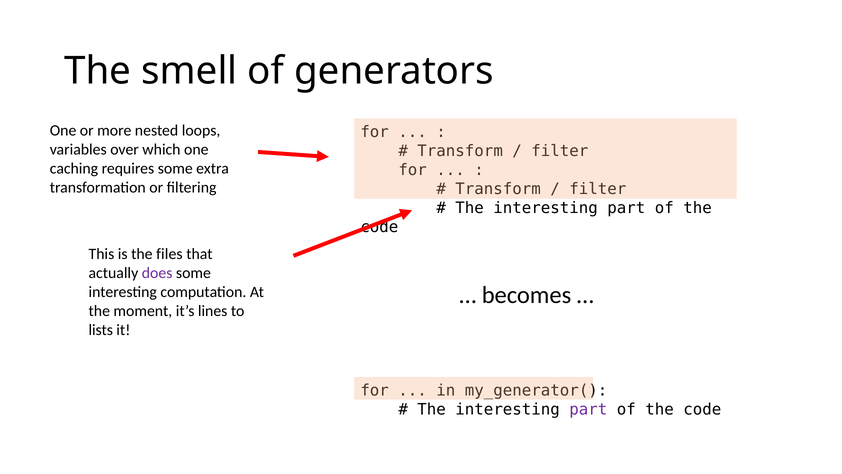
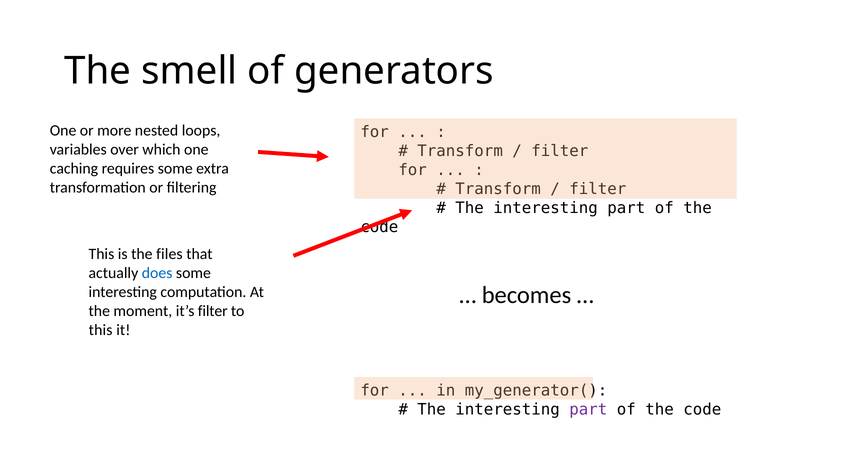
does colour: purple -> blue (157, 273)
it’s lines: lines -> filter (213, 311)
lists: lists -> this (101, 330)
